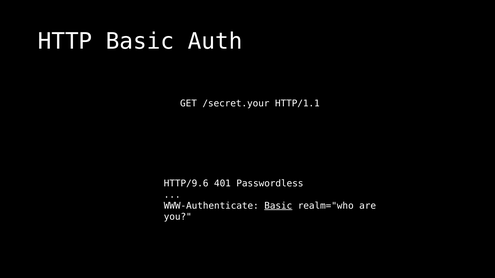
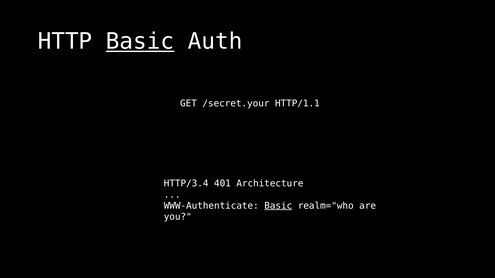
Basic underline: none -> present (140, 42)
HTTP/9.6: HTTP/9.6 -> HTTP/3.4 (186, 184)
Passwordless: Passwordless -> Architecture (270, 184)
